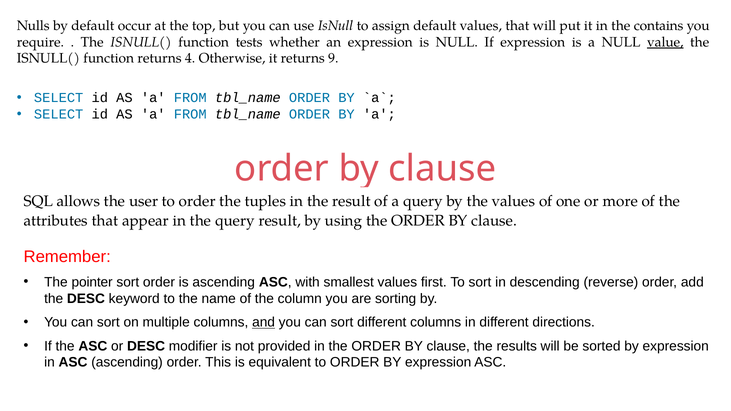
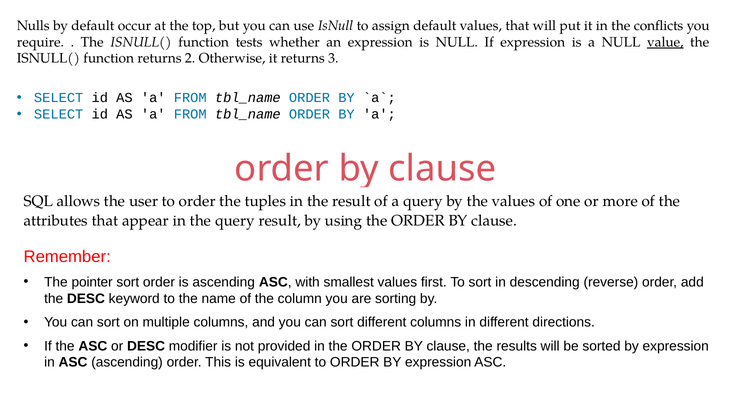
contains: contains -> conflicts (659, 26)
4: 4 -> 2 (190, 58)
9: 9 -> 3 (333, 58)
and underline: present -> none (264, 322)
